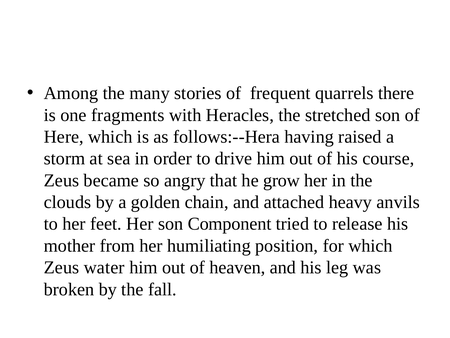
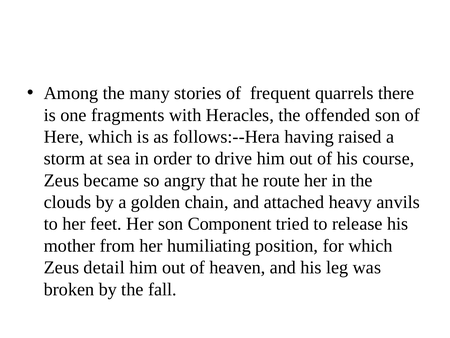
stretched: stretched -> offended (338, 115)
grow: grow -> route (281, 180)
water: water -> detail (104, 267)
